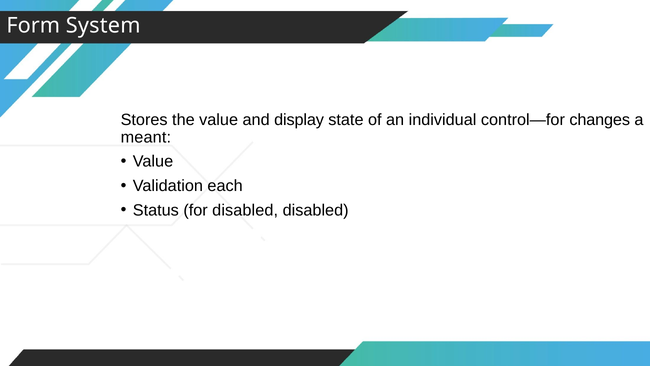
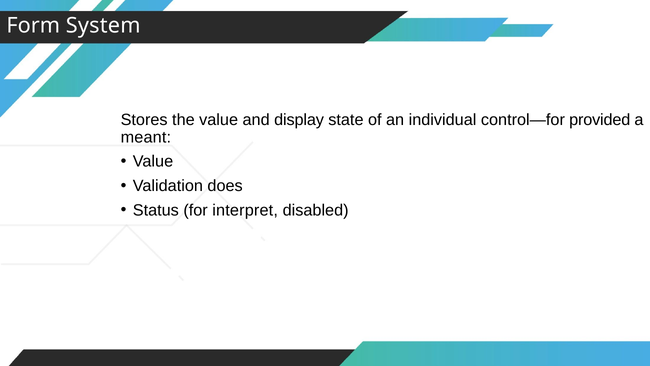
changes: changes -> provided (600, 120)
each: each -> does (225, 186)
for disabled: disabled -> interpret (245, 210)
